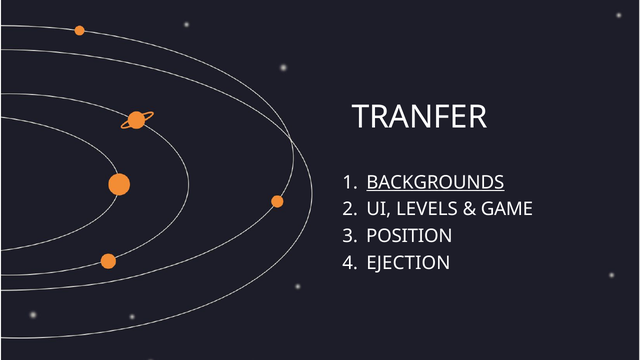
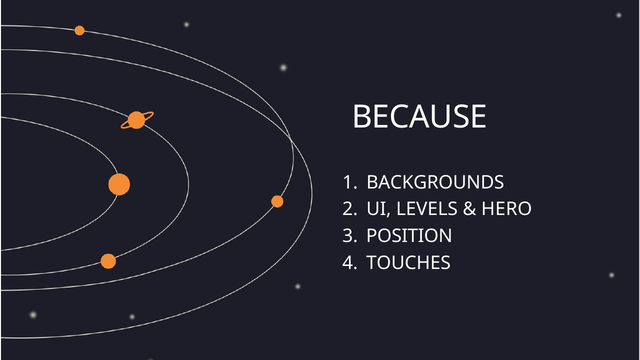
TRANFER: TRANFER -> BECAUSE (420, 117)
BACKGROUNDS underline: present -> none (435, 182)
GAME: GAME -> HERO (507, 209)
EJECTION: EJECTION -> TOUCHES (409, 263)
